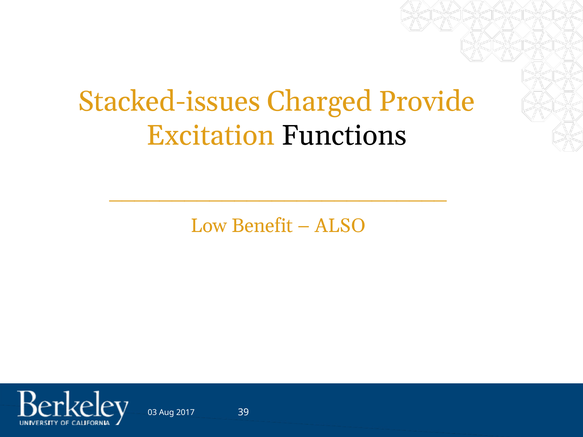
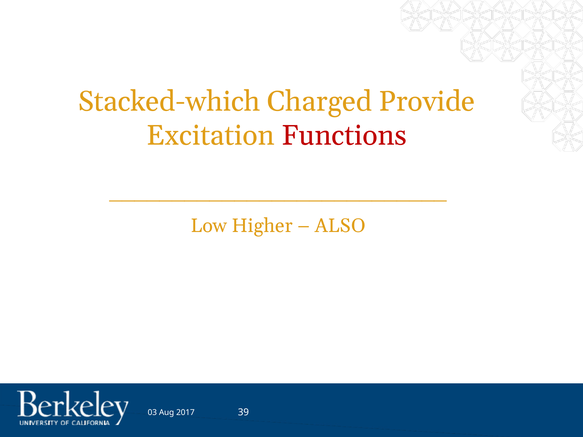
Stacked-issues: Stacked-issues -> Stacked-which (169, 102)
Functions colour: black -> red (344, 136)
Benefit: Benefit -> Higher (262, 226)
